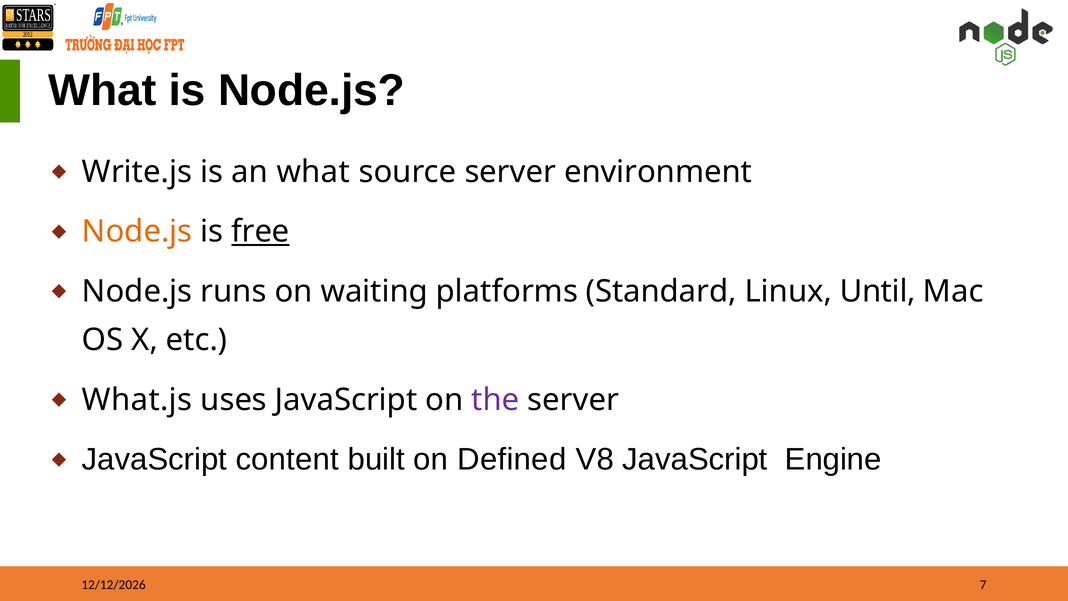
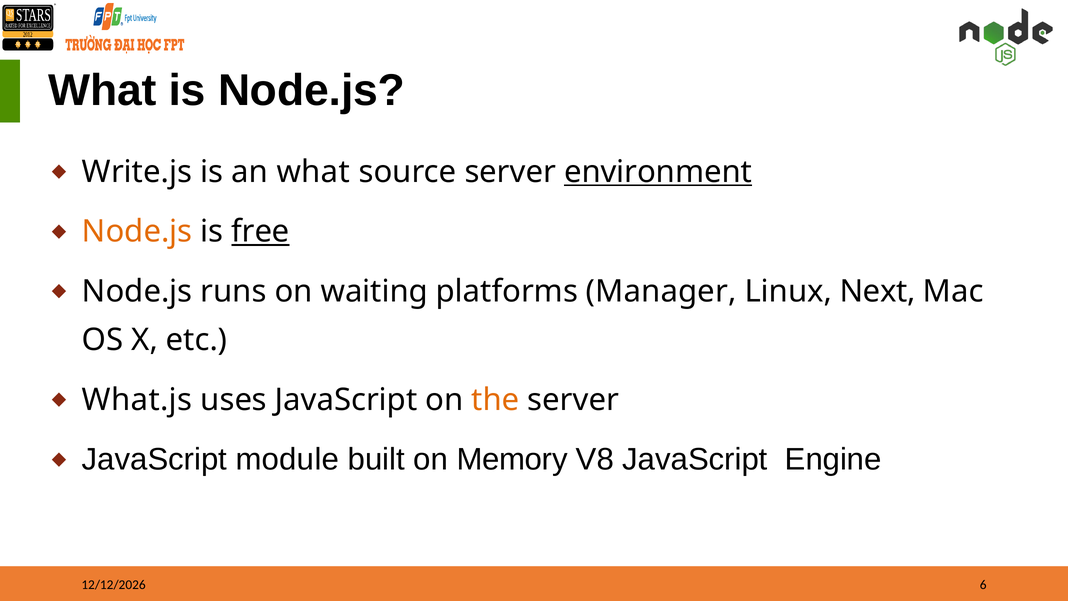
environment underline: none -> present (658, 172)
Standard: Standard -> Manager (661, 291)
Until: Until -> Next (878, 291)
the colour: purple -> orange (495, 400)
content: content -> module (287, 459)
Defined: Defined -> Memory (512, 459)
7: 7 -> 6 (983, 585)
